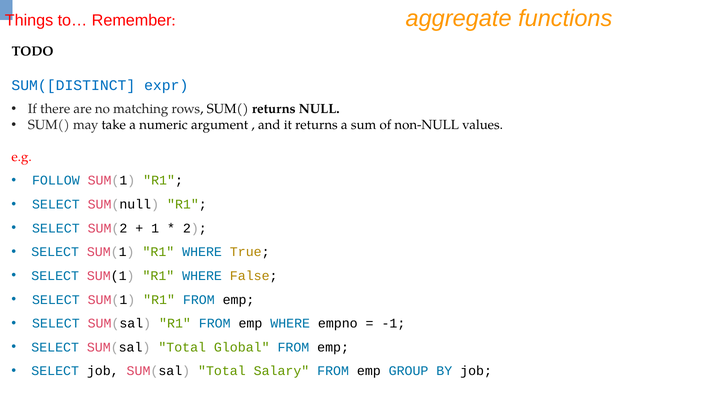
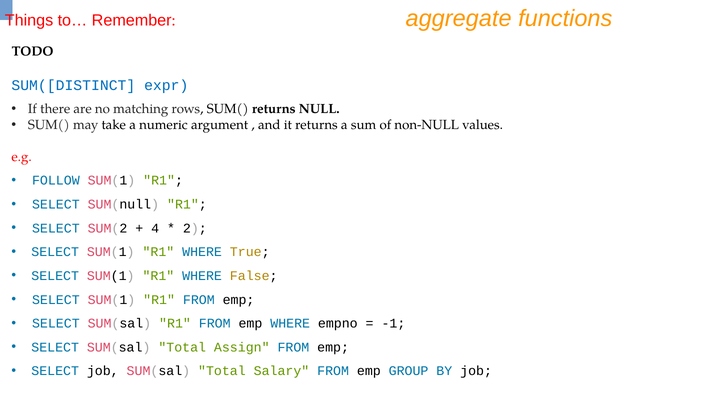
1: 1 -> 4 (155, 228)
Global: Global -> Assign (242, 347)
